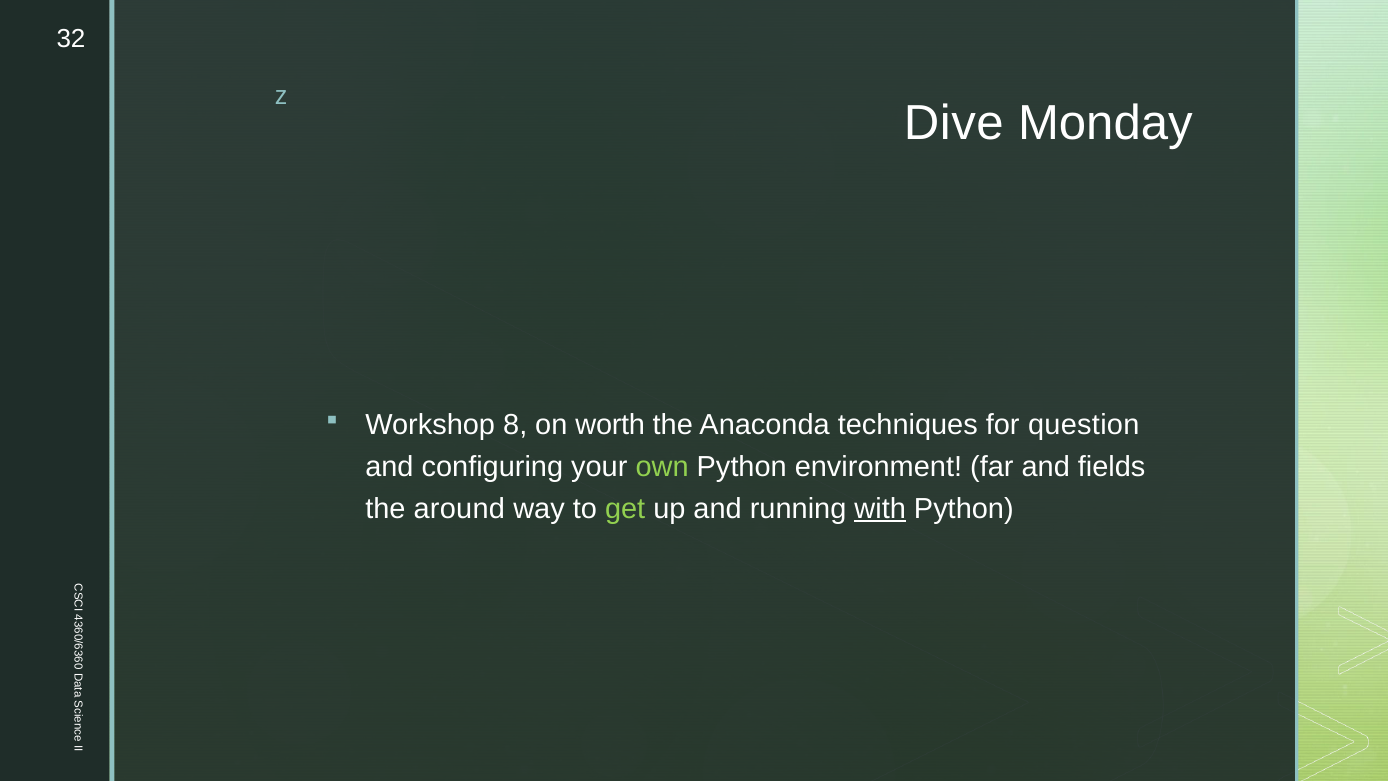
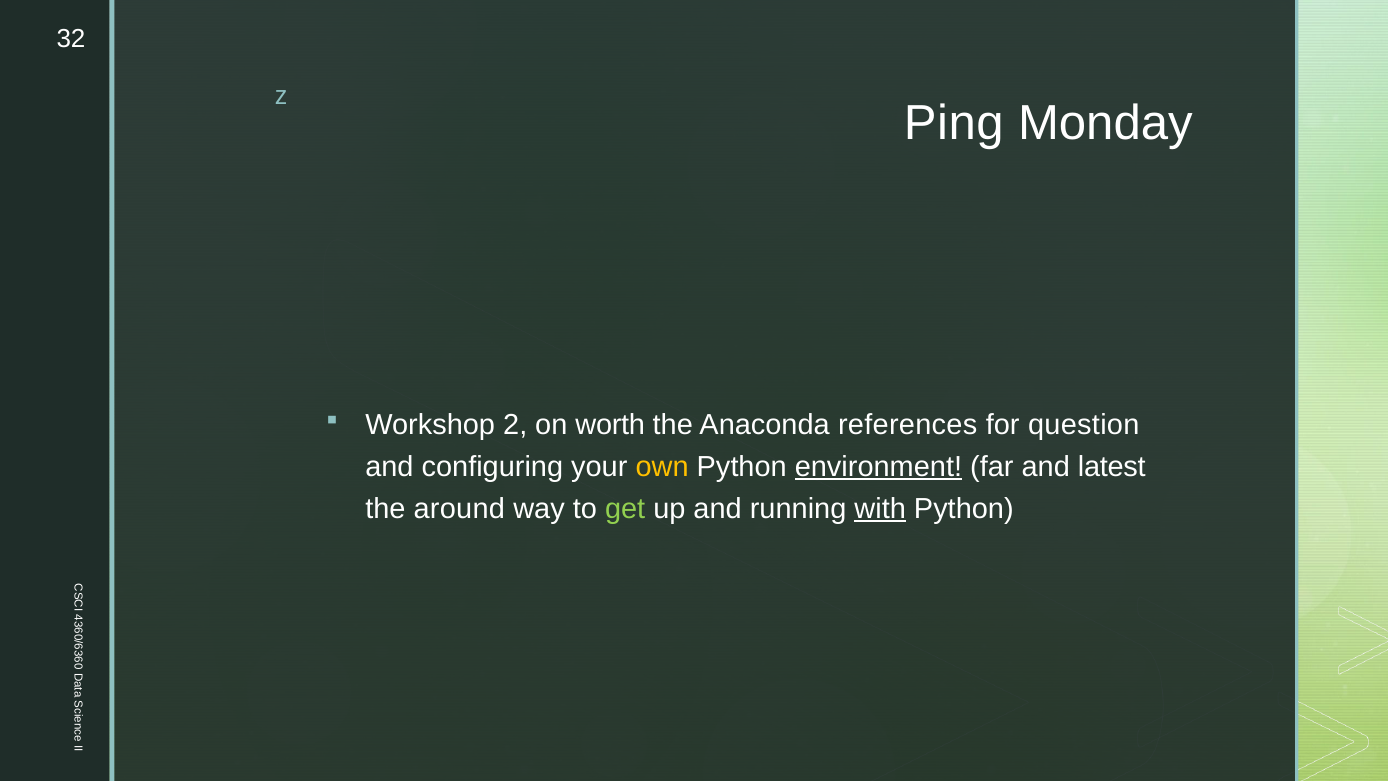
Dive: Dive -> Ping (954, 123)
8: 8 -> 2 (515, 425)
techniques: techniques -> references (908, 425)
own colour: light green -> yellow (662, 467)
environment underline: none -> present (878, 467)
fields: fields -> latest (1112, 467)
